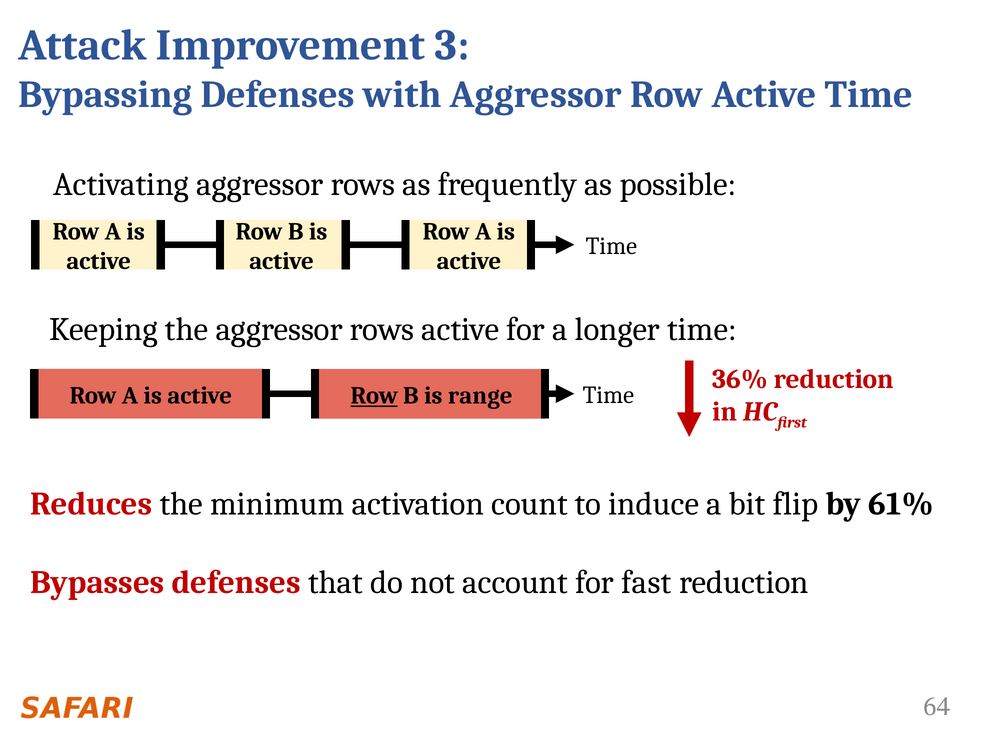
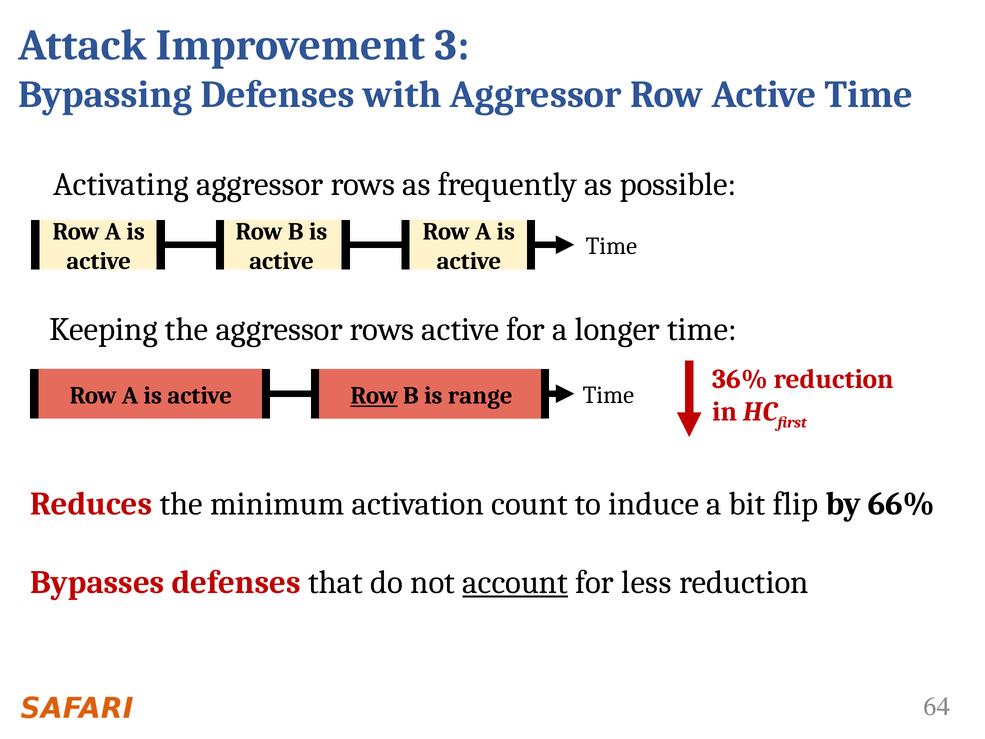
61%: 61% -> 66% (901, 504)
account underline: none -> present (515, 582)
fast: fast -> less (646, 582)
